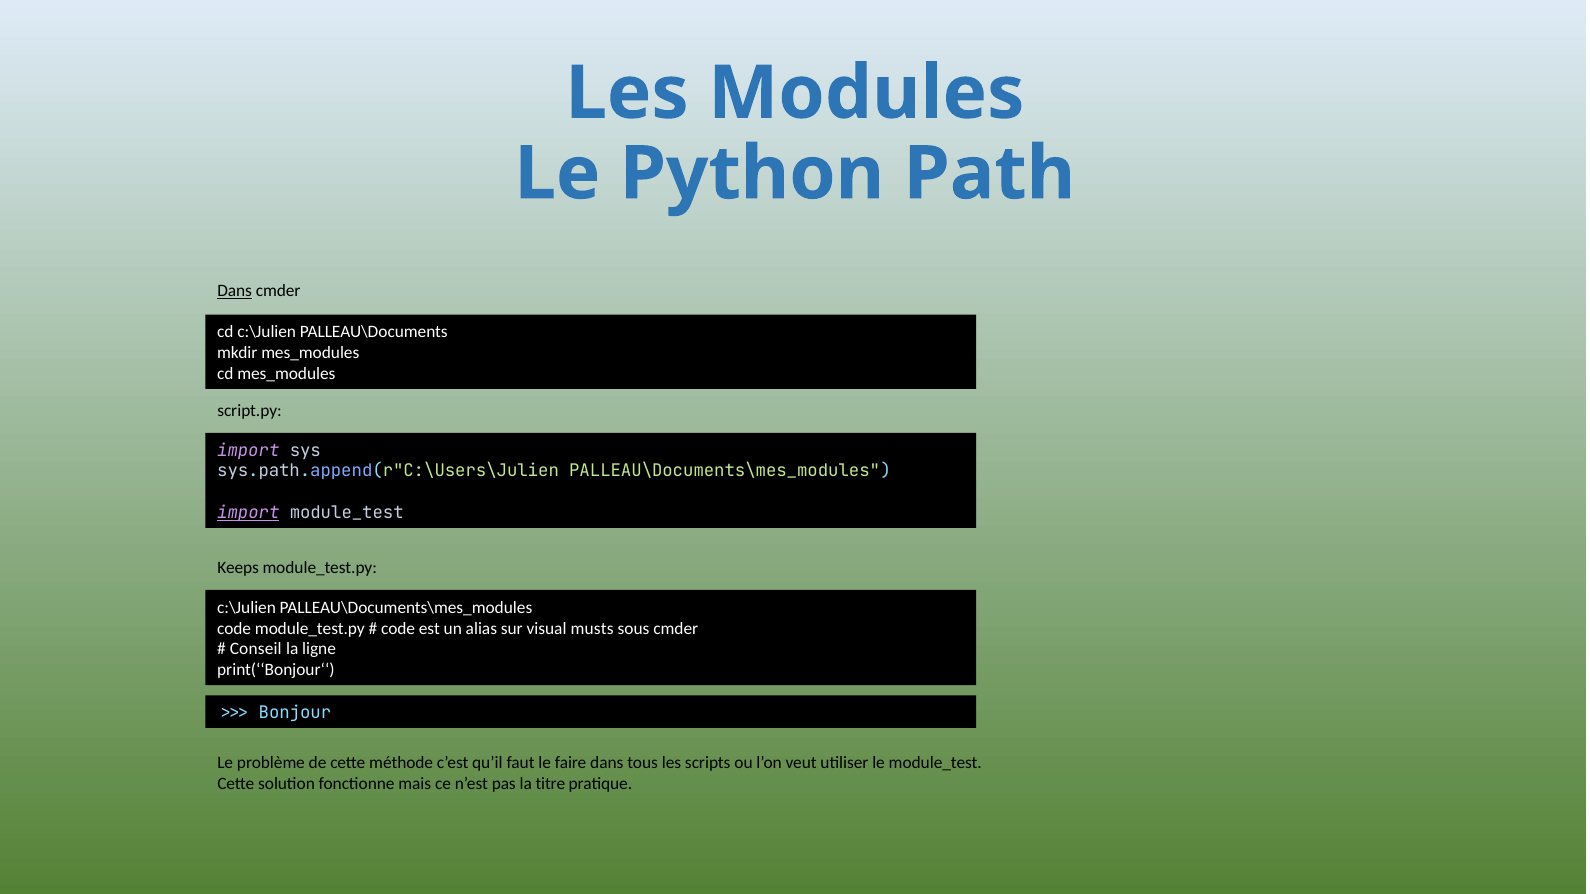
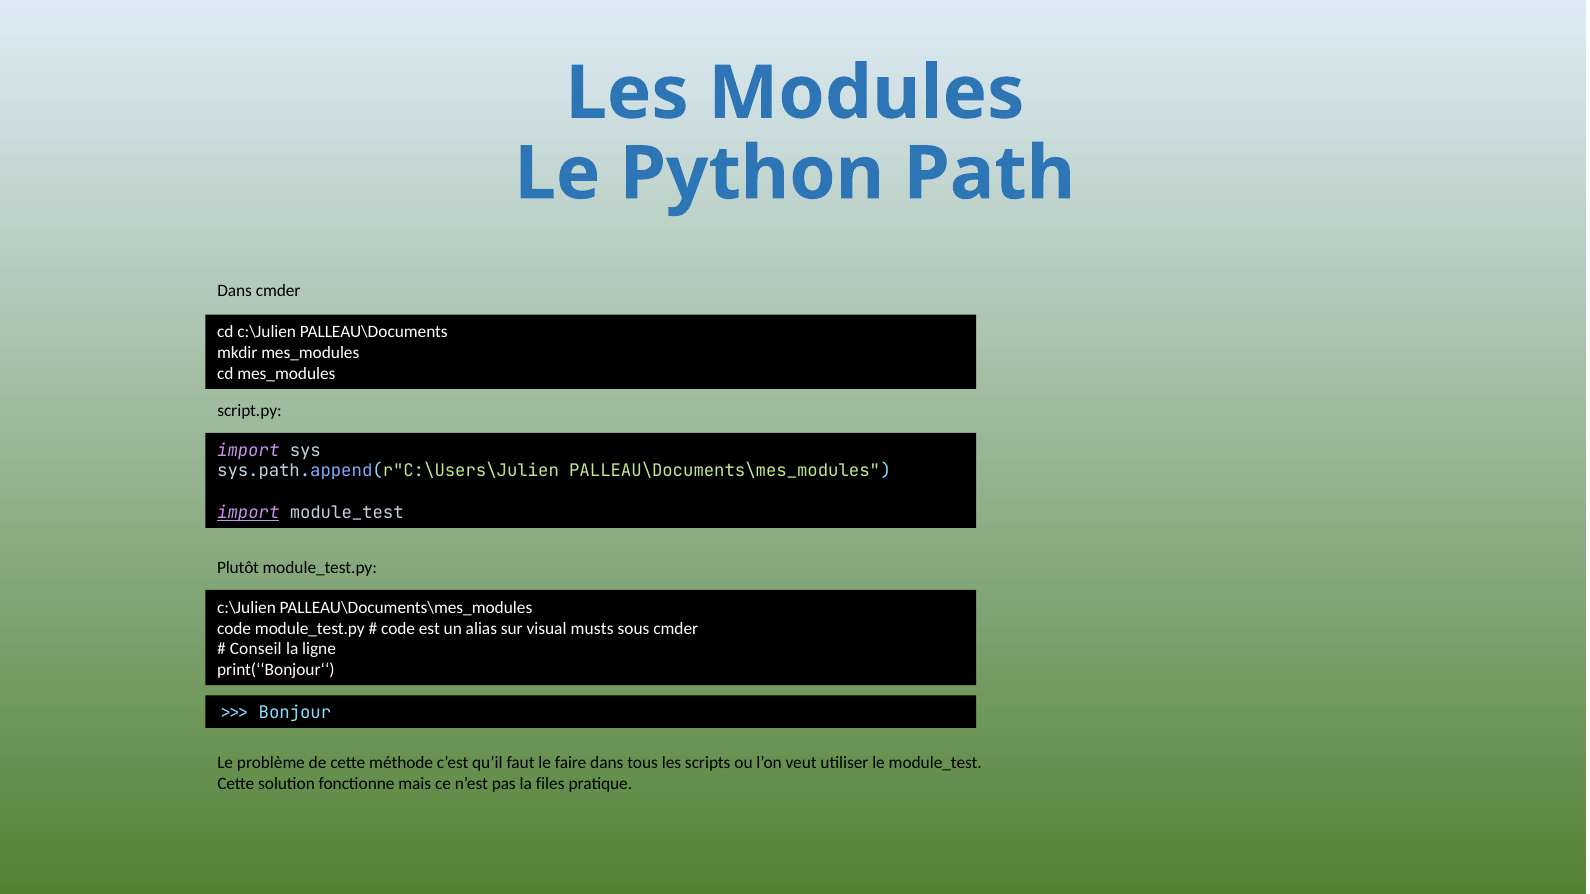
Dans underline: present -> none (235, 291)
Keeps: Keeps -> Plutôt (238, 568)
titre: titre -> files (550, 784)
